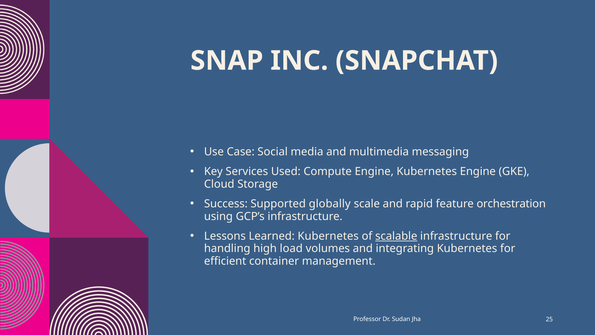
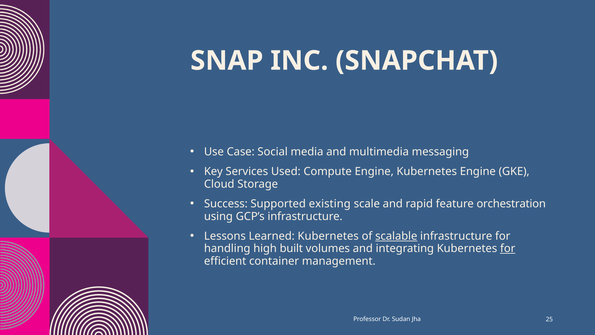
globally: globally -> existing (330, 204)
load: load -> built (291, 248)
for underline: none -> present (508, 248)
